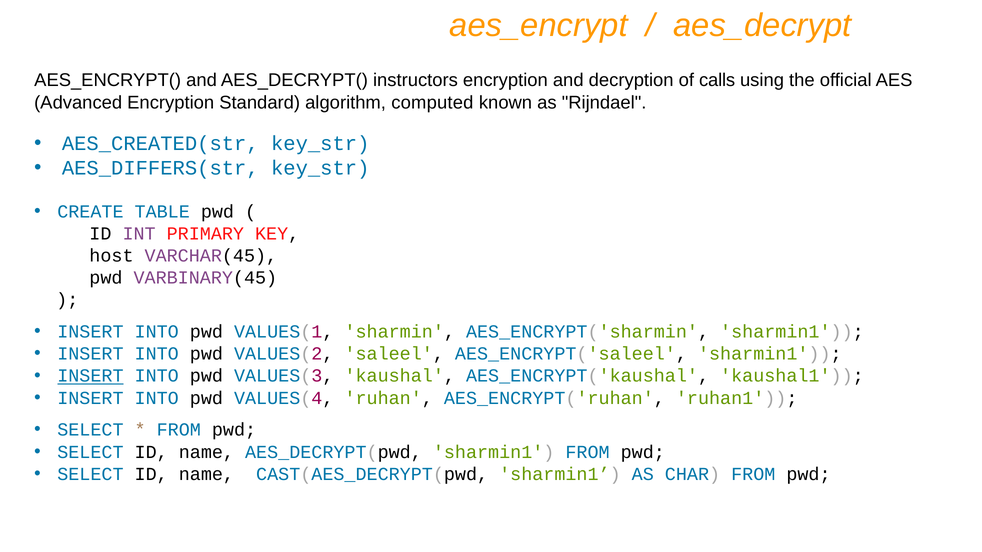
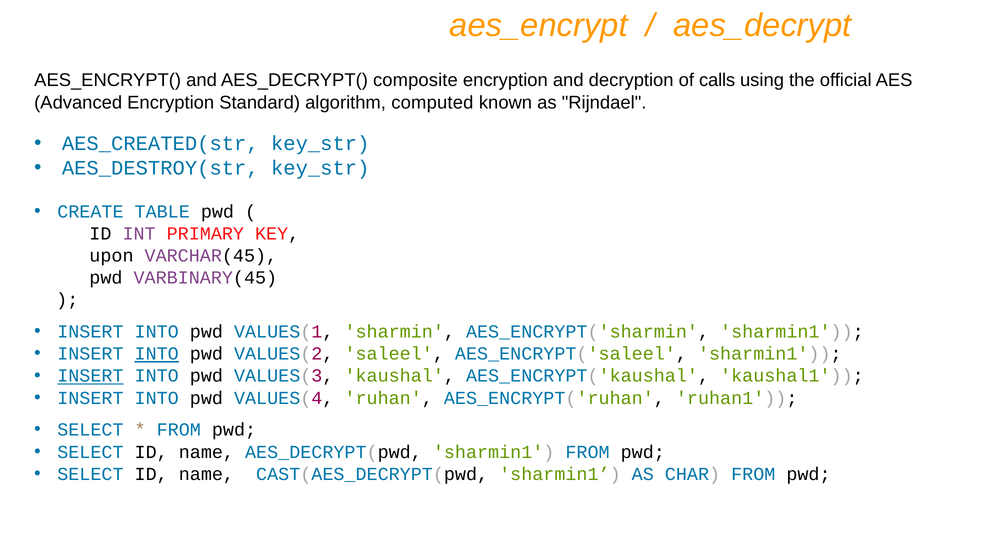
instructors: instructors -> composite (415, 80)
AES_DIFFERS(str: AES_DIFFERS(str -> AES_DESTROY(str (160, 168)
host: host -> upon (111, 256)
INTO underline: none -> present (157, 354)
